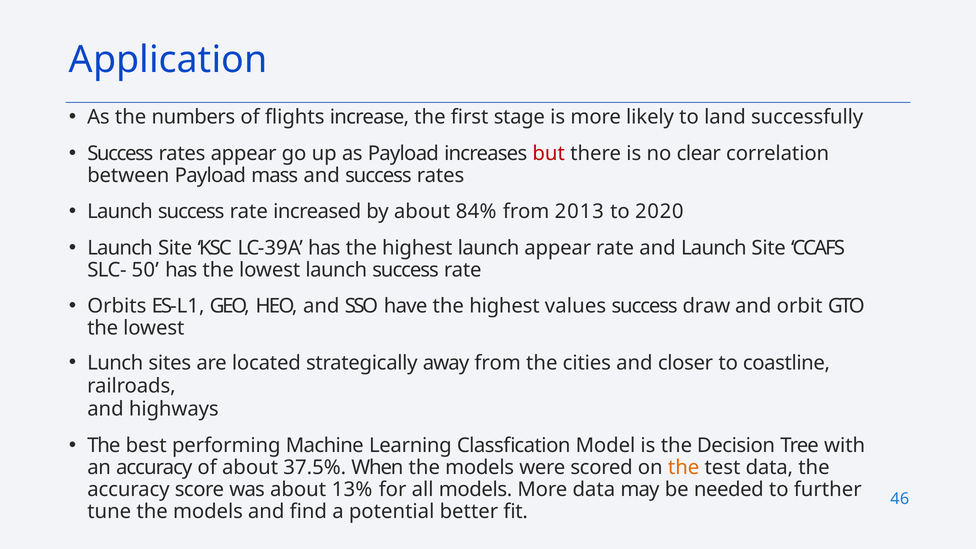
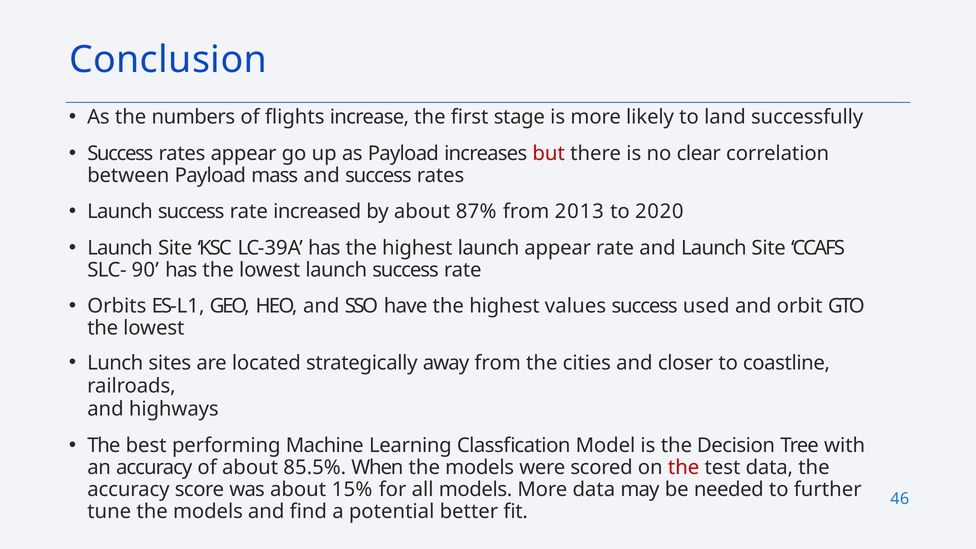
Application: Application -> Conclusion (168, 60)
84%: 84% -> 87% (476, 212)
50: 50 -> 90 (145, 270)
draw: draw -> used (706, 306)
37.5%: 37.5% -> 85.5% (315, 468)
the colour: orange -> red (684, 468)
13%: 13% -> 15% (352, 490)
